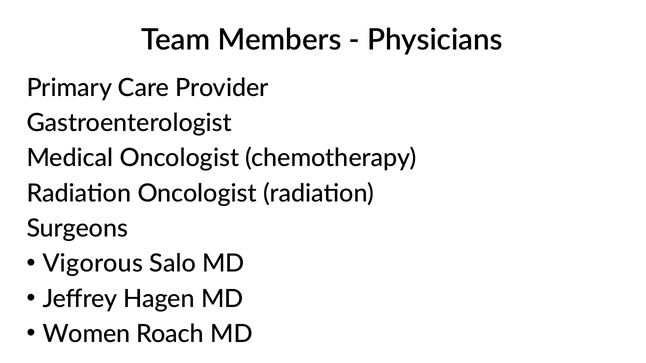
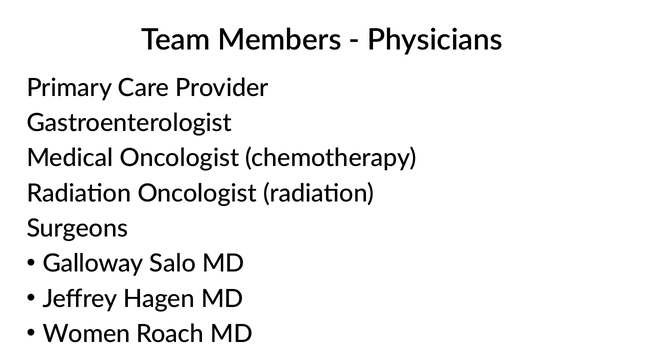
Vigorous: Vigorous -> Galloway (93, 264)
